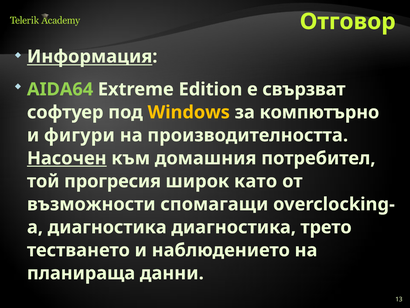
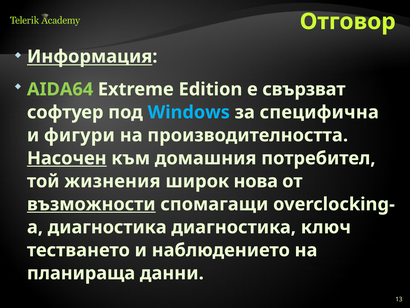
Windows colour: yellow -> light blue (189, 112)
компютърно: компютърно -> специфична (319, 112)
прогресия: прогресия -> жизнения (112, 181)
като: като -> нова (256, 181)
възможности underline: none -> present (91, 204)
трето: трето -> ключ (326, 227)
